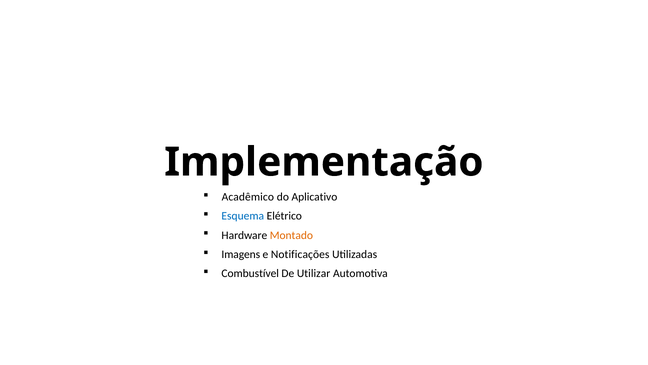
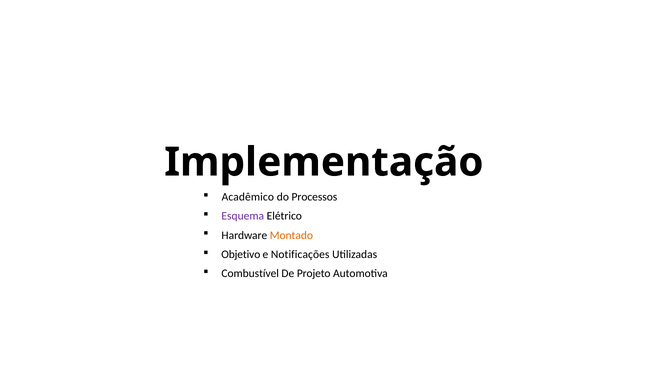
Aplicativo: Aplicativo -> Processos (314, 197)
Esquema colour: blue -> purple (243, 216)
Imagens: Imagens -> Objetivo (241, 254)
Utilizar: Utilizar -> Projeto (314, 273)
